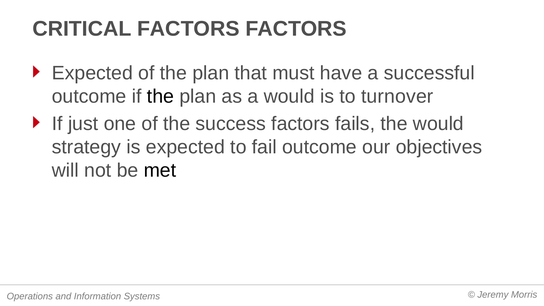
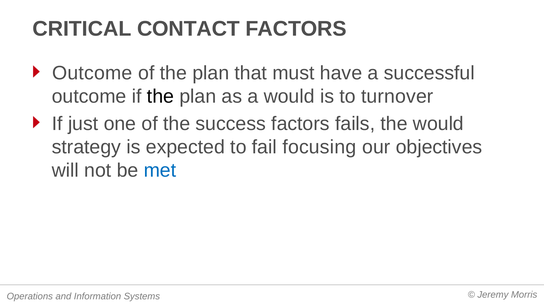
CRITICAL FACTORS: FACTORS -> CONTACT (188, 29)
Expected: Expected -> Outcome (92, 73)
fail outcome: outcome -> focusing (319, 147)
met colour: black -> blue (160, 170)
